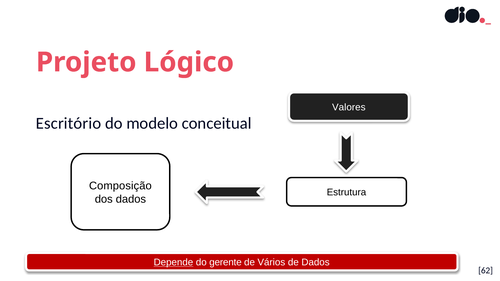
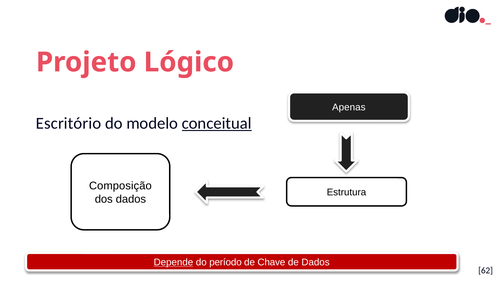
Valores: Valores -> Apenas (349, 107)
conceitual underline: none -> present (217, 123)
gerente: gerente -> período (225, 263)
Vários: Vários -> Chave (271, 263)
